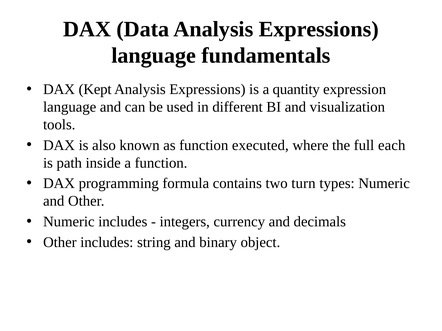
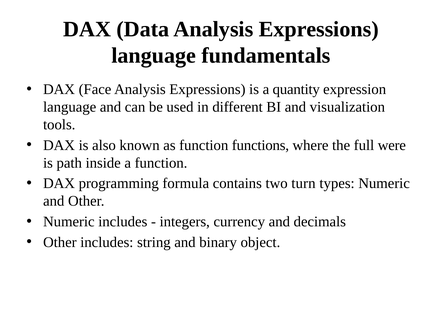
Kept: Kept -> Face (95, 89)
executed: executed -> functions (260, 145)
each: each -> were (392, 145)
